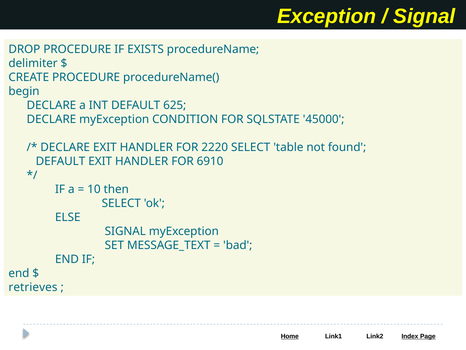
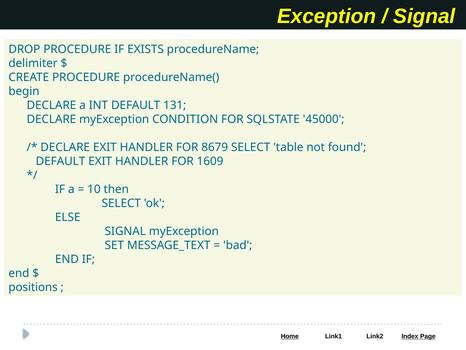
625: 625 -> 131 (175, 105)
2220: 2220 -> 8679 (215, 147)
6910: 6910 -> 1609 (210, 161)
retrieves: retrieves -> positions (33, 287)
